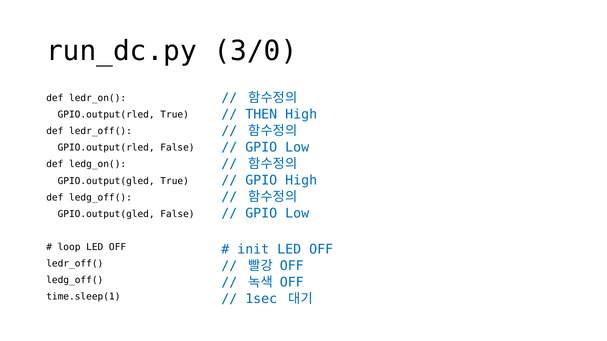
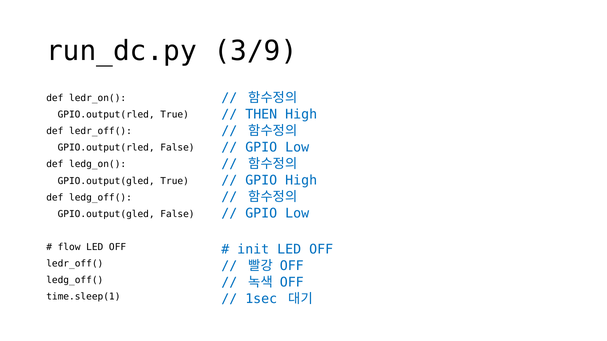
3/0: 3/0 -> 3/9 (256, 51)
loop: loop -> flow (69, 247)
